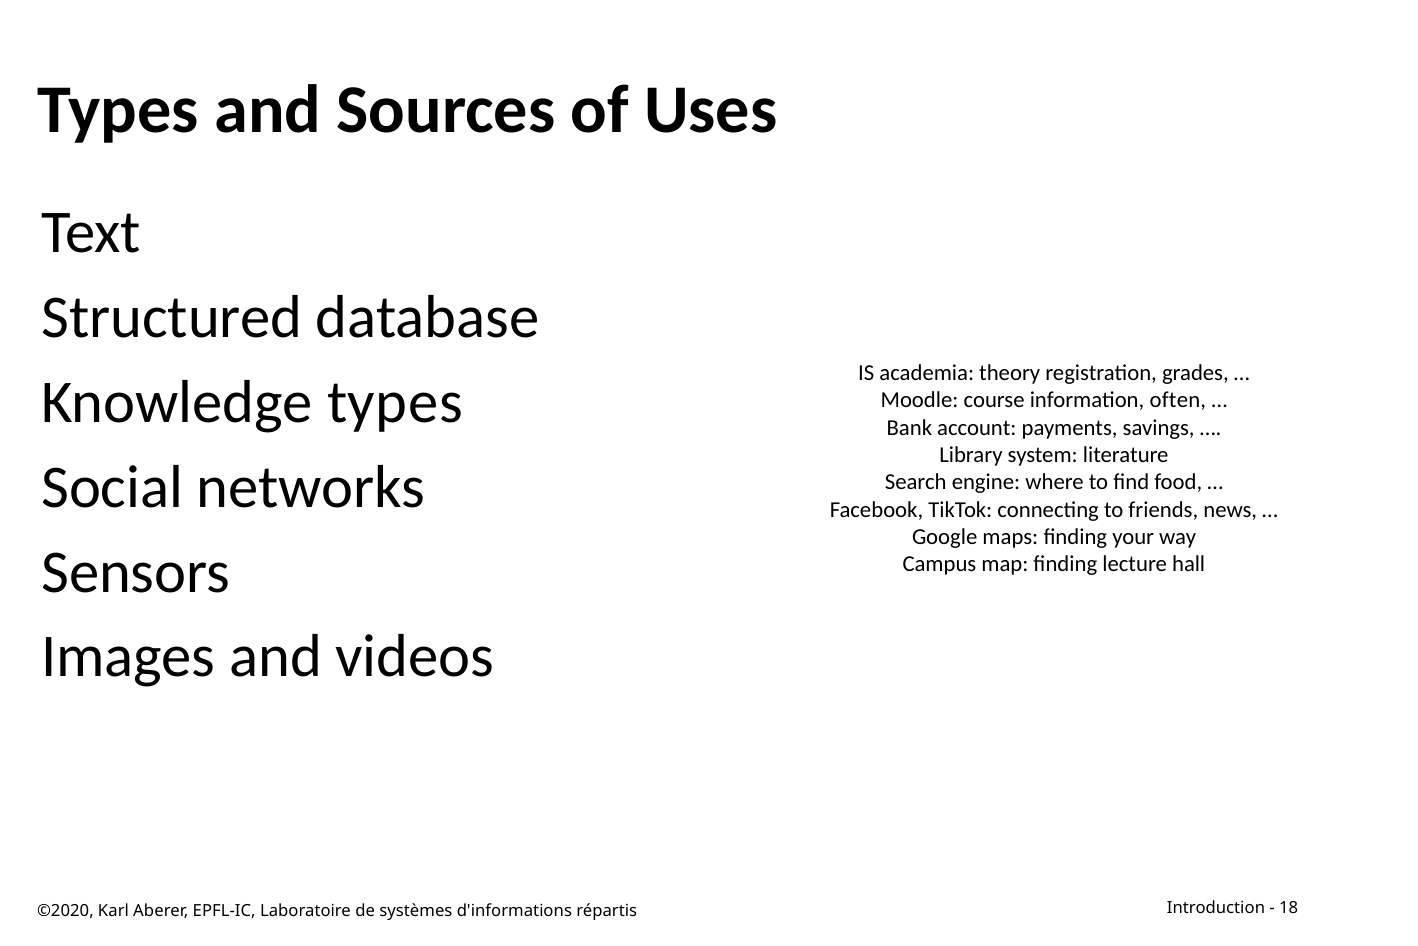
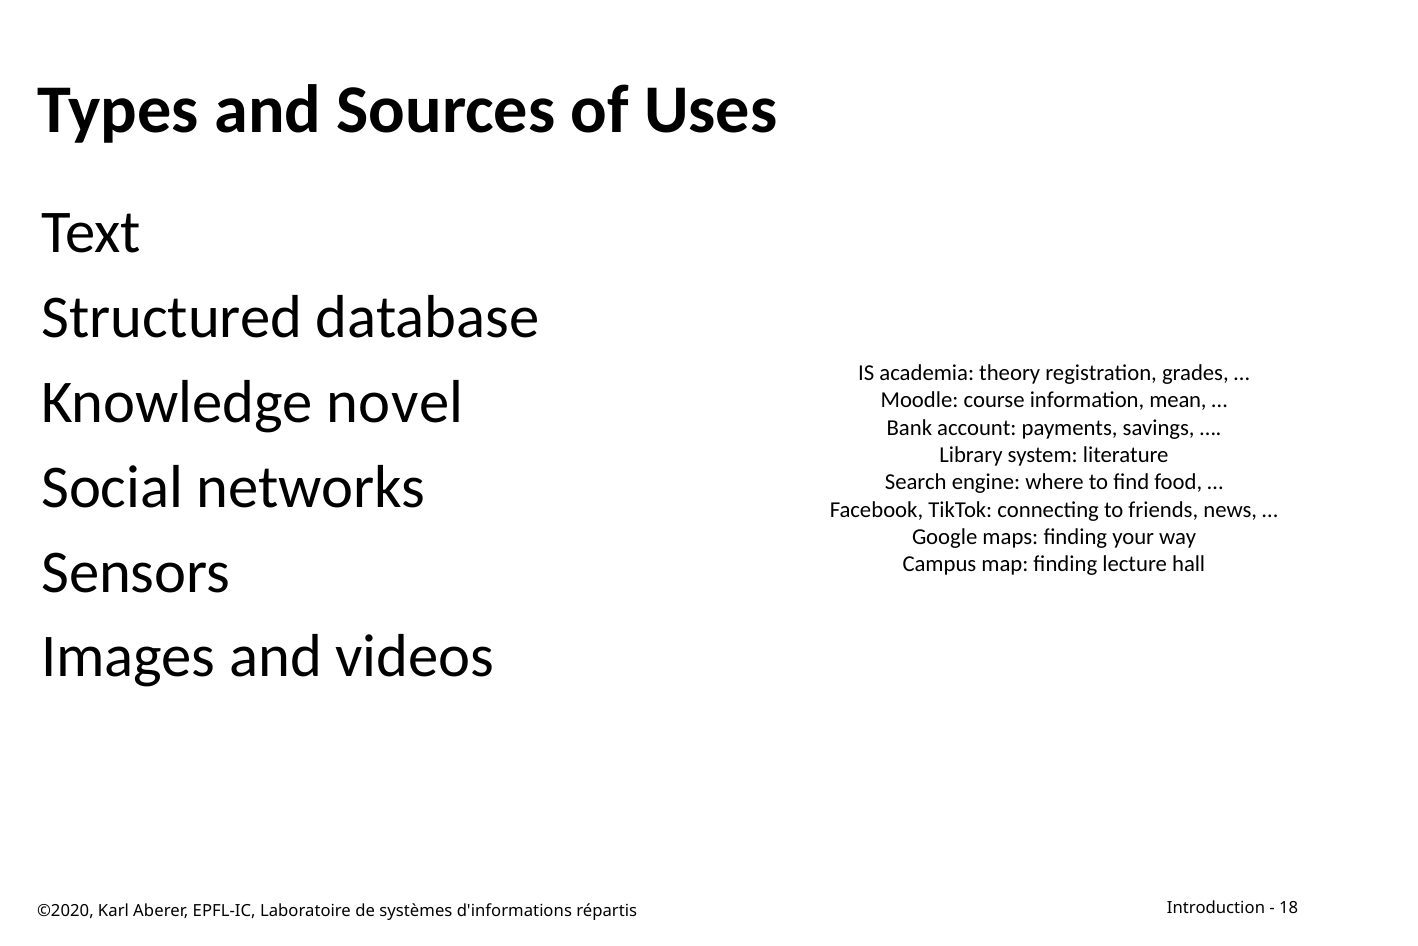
Knowledge types: types -> novel (395, 402)
often: often -> mean (1178, 400)
